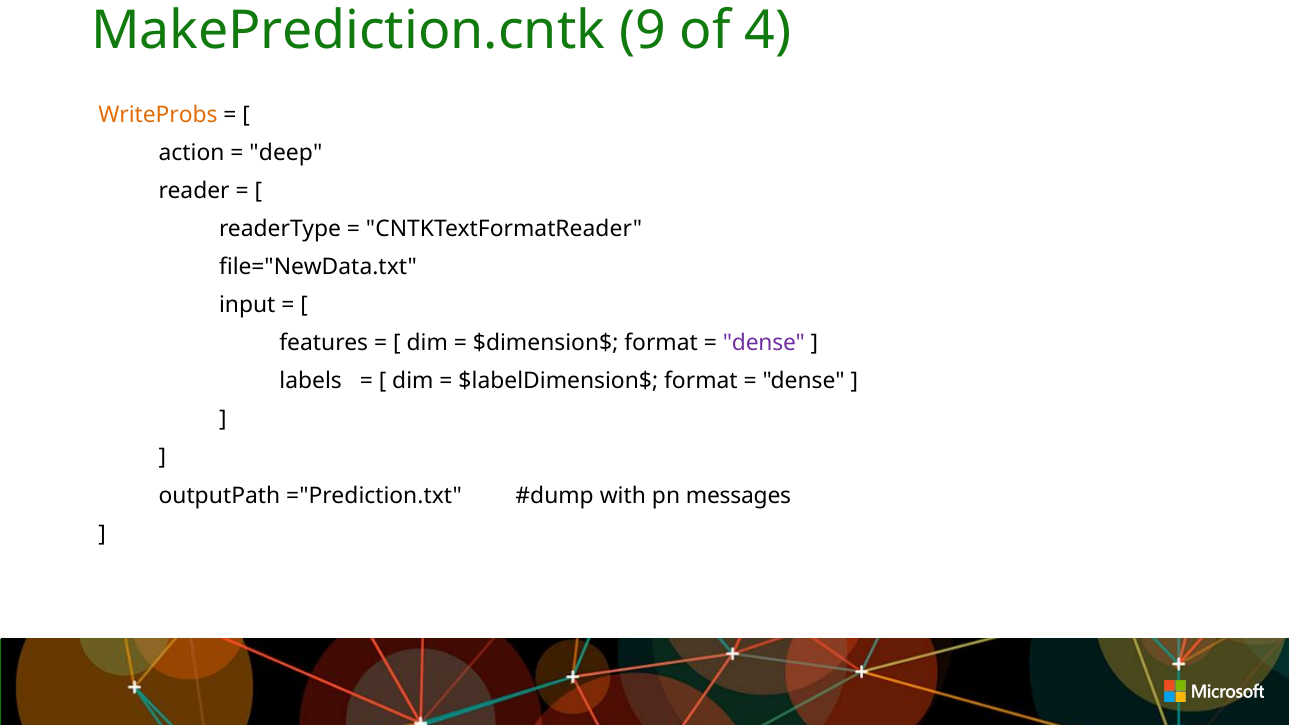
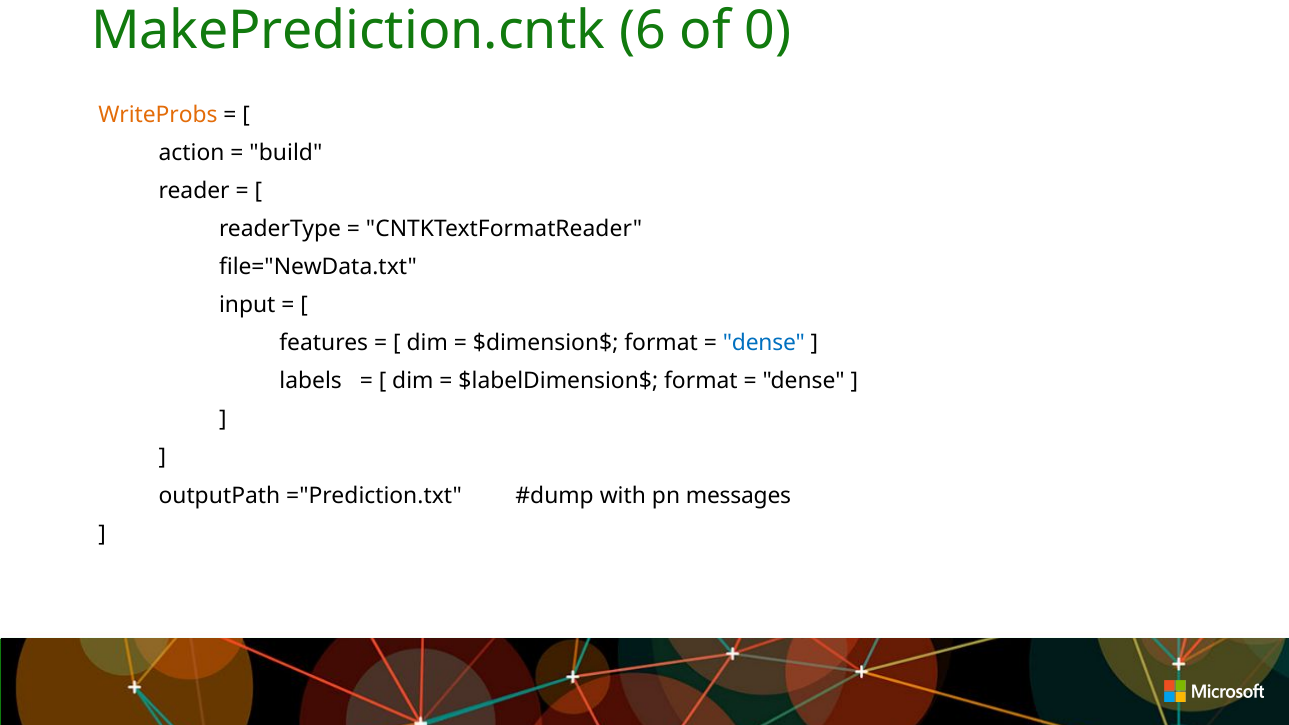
9: 9 -> 6 (642, 30)
4: 4 -> 0 (768, 30)
deep: deep -> build (286, 153)
dense colour: purple -> blue (764, 343)
